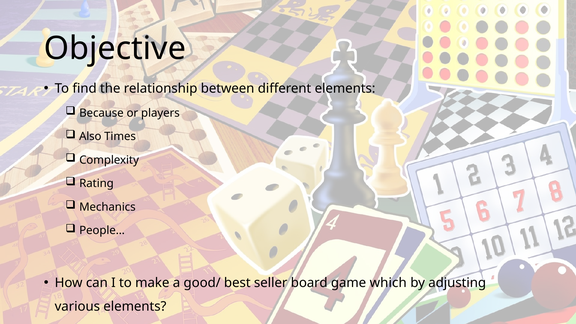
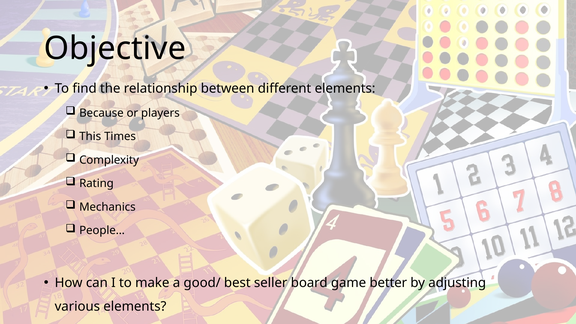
Also: Also -> This (90, 137)
which: which -> better (388, 283)
